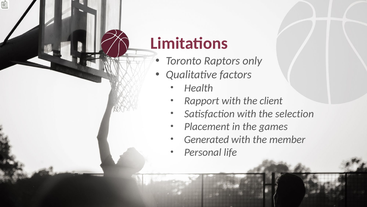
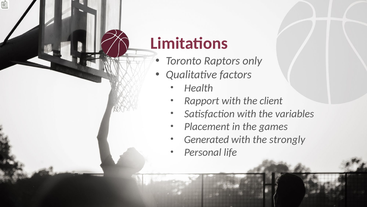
selection: selection -> variables (295, 113)
member: member -> strongly (287, 139)
